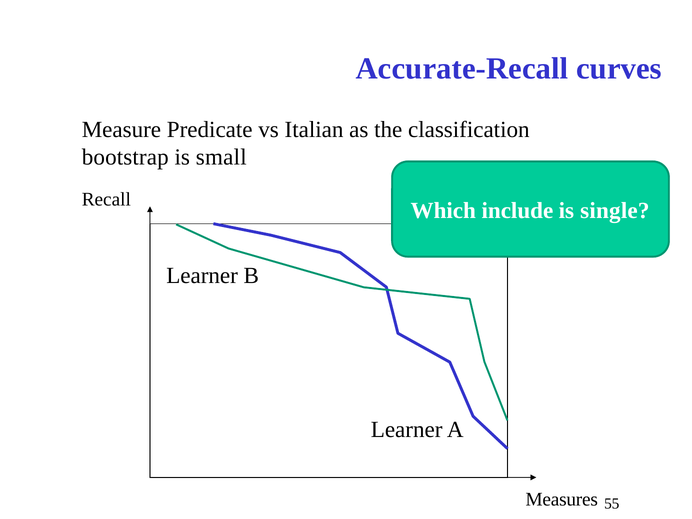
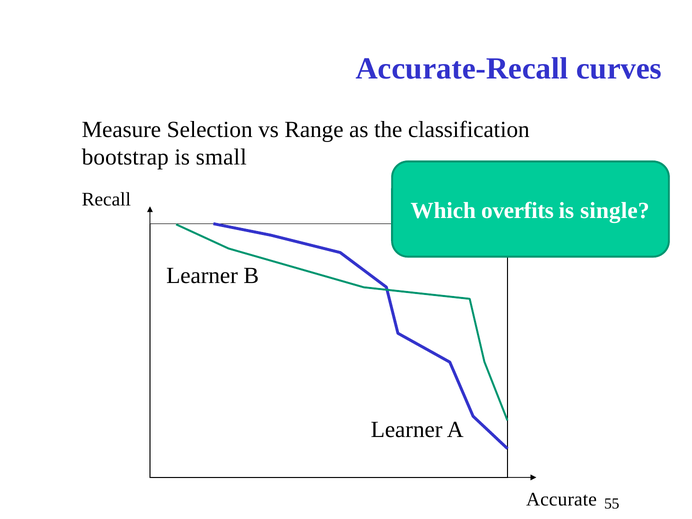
Predicate: Predicate -> Selection (210, 130)
Italian: Italian -> Range (314, 130)
include: include -> overfits (518, 211)
Measures: Measures -> Accurate (562, 499)
